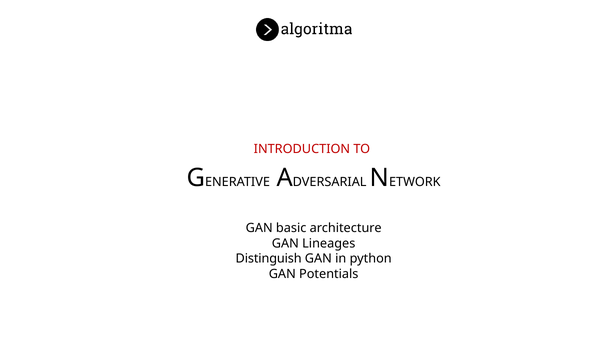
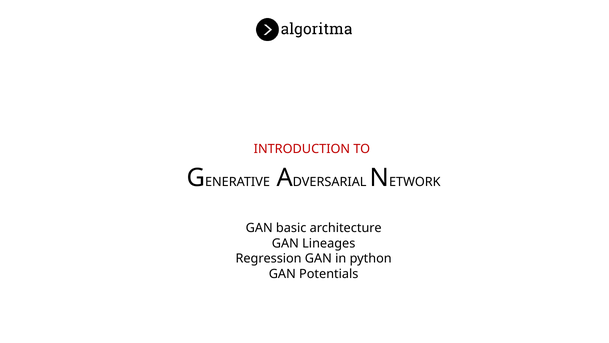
Distinguish: Distinguish -> Regression (269, 258)
